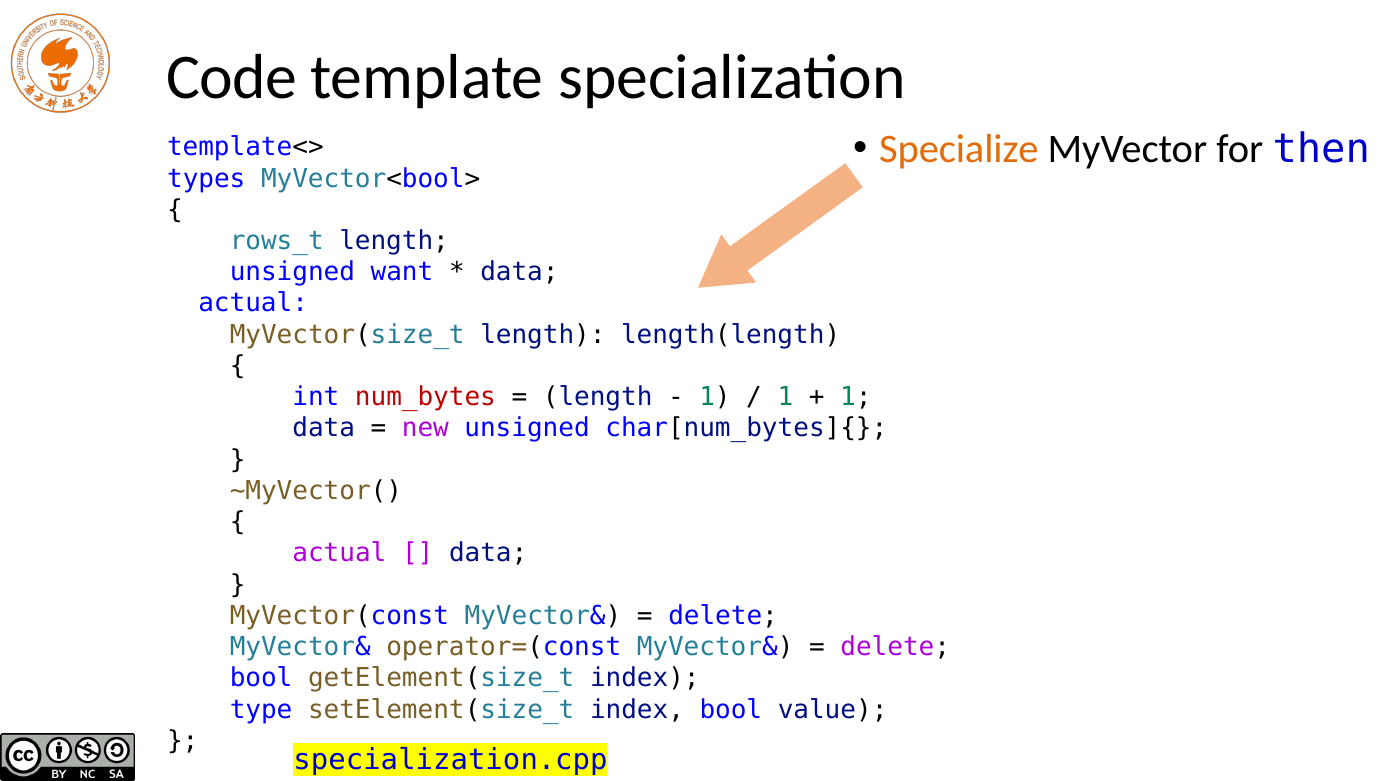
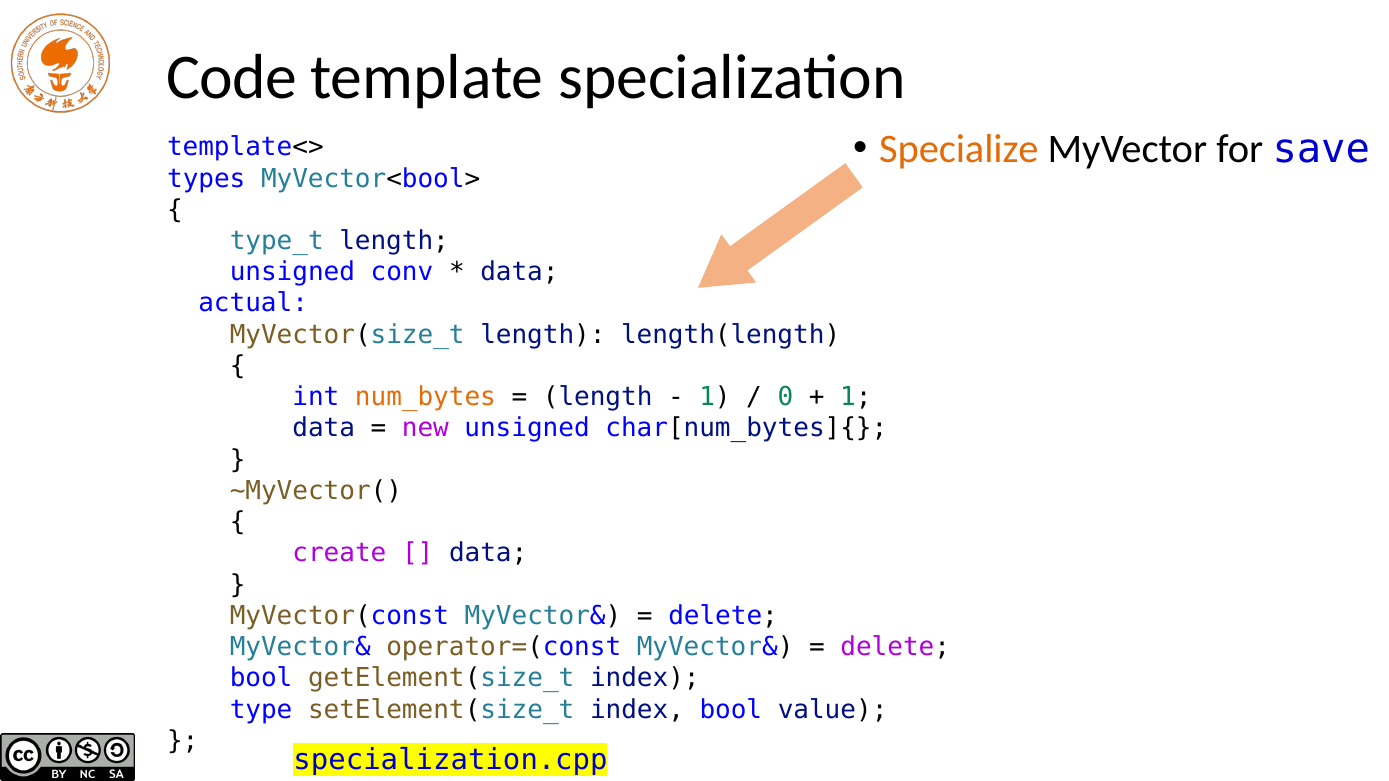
then: then -> save (1321, 149)
rows_t: rows_t -> type_t (277, 241)
want: want -> conv (402, 272)
num_bytes colour: red -> orange (425, 397)
1: 1 -> 0 (785, 397)
actual: actual -> create (339, 554)
